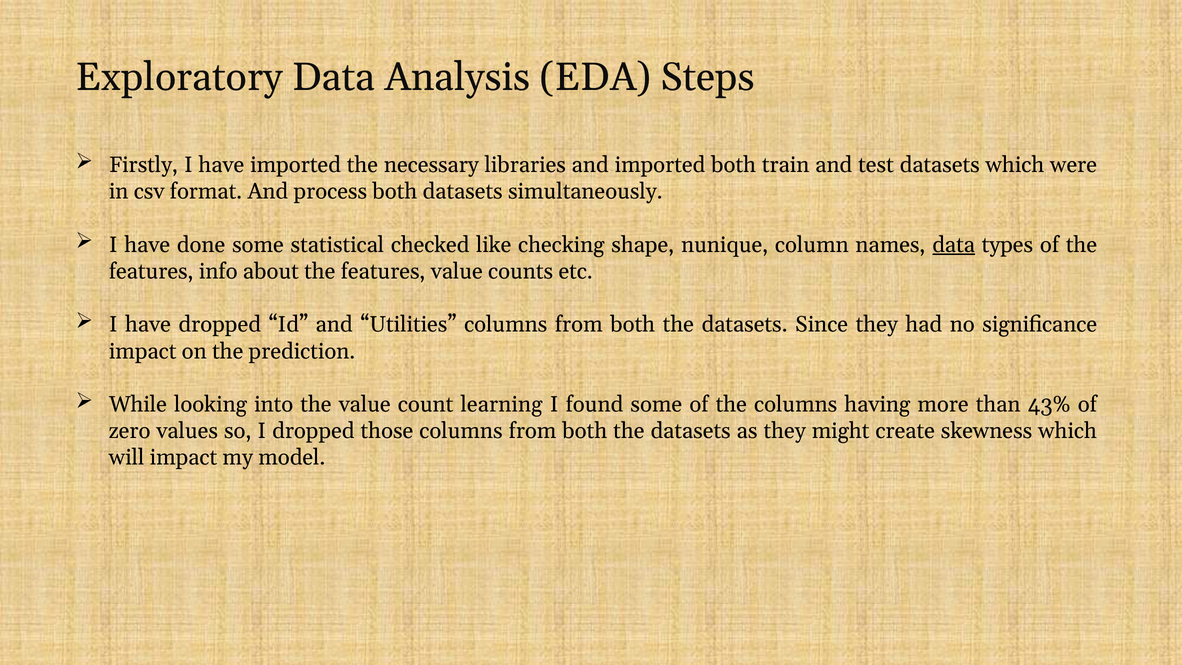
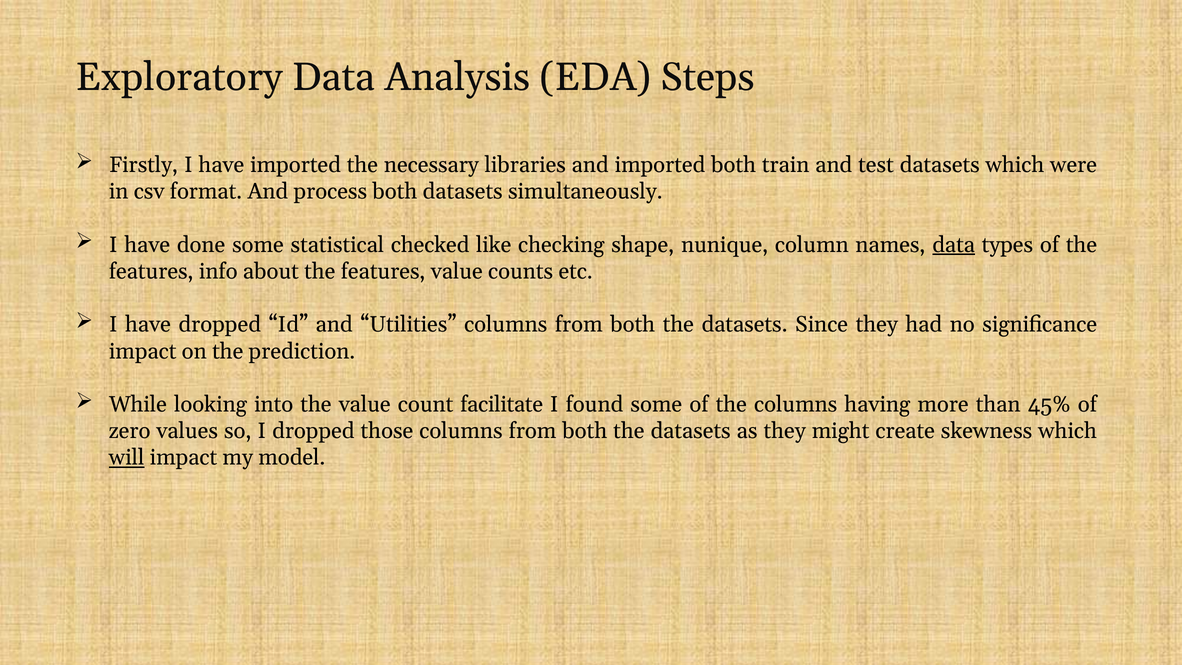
learning: learning -> facilitate (502, 404)
43%: 43% -> 45% (1049, 404)
will underline: none -> present (127, 458)
